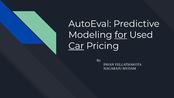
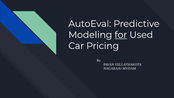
Car underline: present -> none (76, 46)
